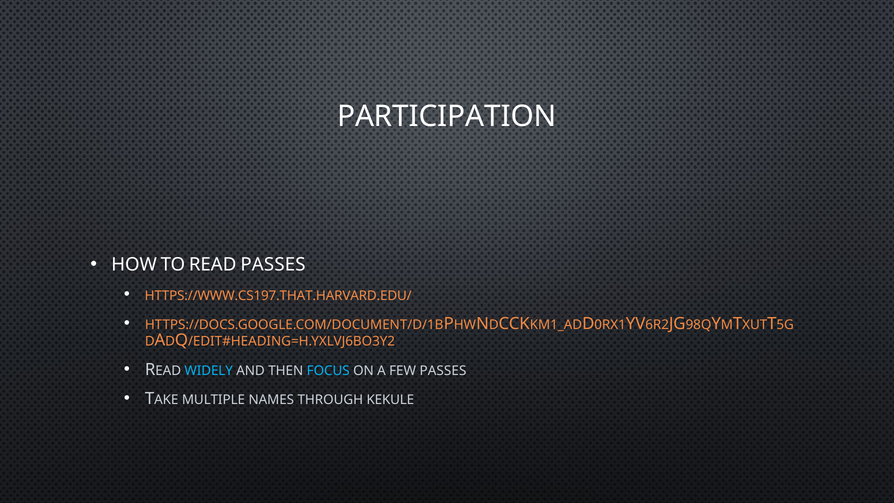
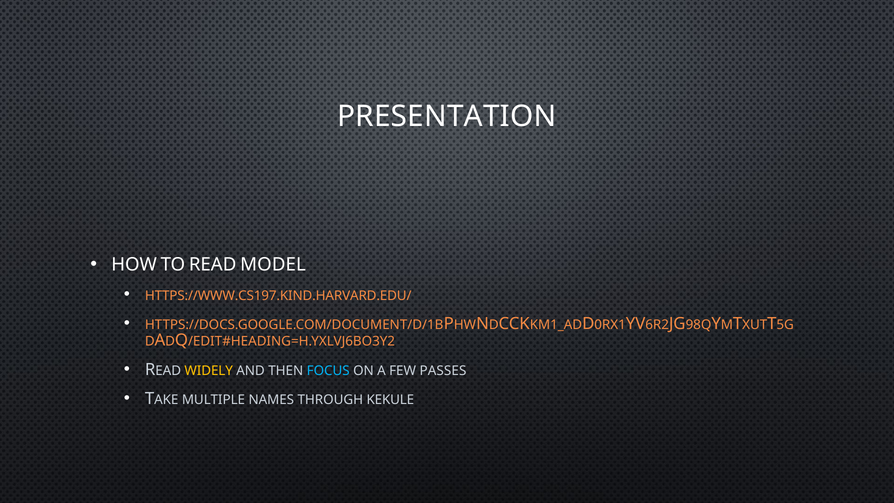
PARTICIPATION: PARTICIPATION -> PRESENTATION (447, 117)
READ PASSES: PASSES -> MODEL (273, 264)
HTTPS://WWW.CS197.THAT.HARVARD.EDU/: HTTPS://WWW.CS197.THAT.HARVARD.EDU/ -> HTTPS://WWW.CS197.KIND.HARVARD.EDU/ (278, 296)
WIDELY colour: light blue -> yellow (209, 370)
